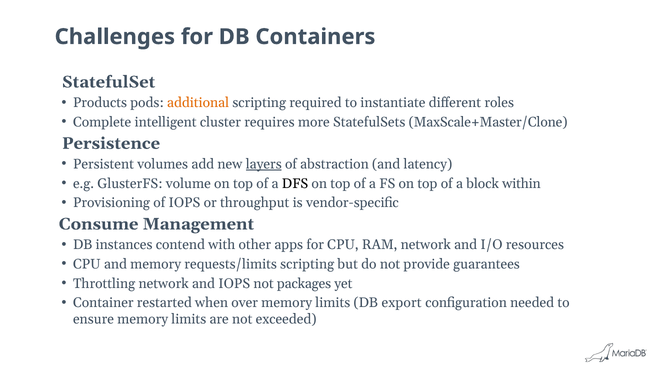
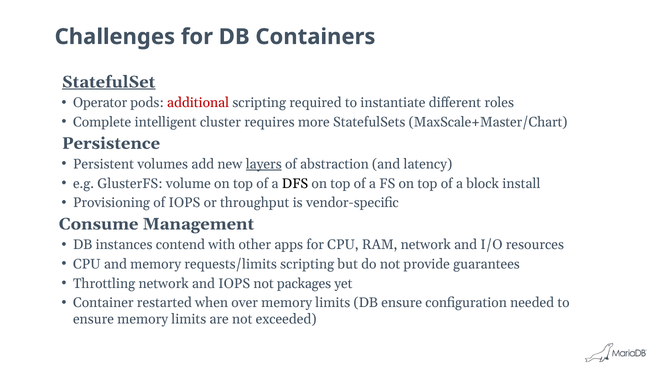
StatefulSet underline: none -> present (109, 82)
Products: Products -> Operator (100, 103)
additional colour: orange -> red (198, 103)
MaxScale+Master/Clone: MaxScale+Master/Clone -> MaxScale+Master/Chart (488, 122)
within: within -> install (521, 183)
DB export: export -> ensure (402, 302)
